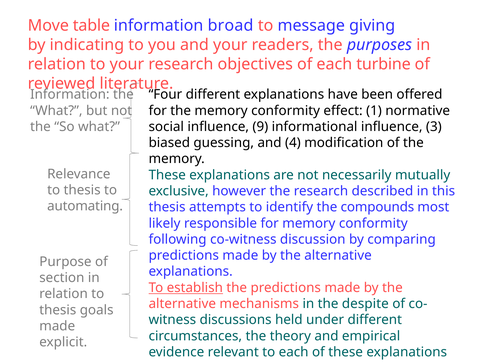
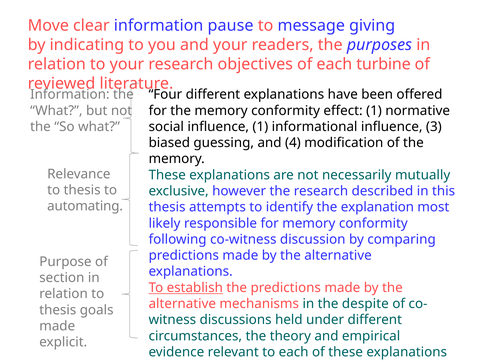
table: table -> clear (91, 25)
broad: broad -> pause (231, 25)
influence 9: 9 -> 1 (260, 127)
compounds: compounds -> explanation (377, 207)
